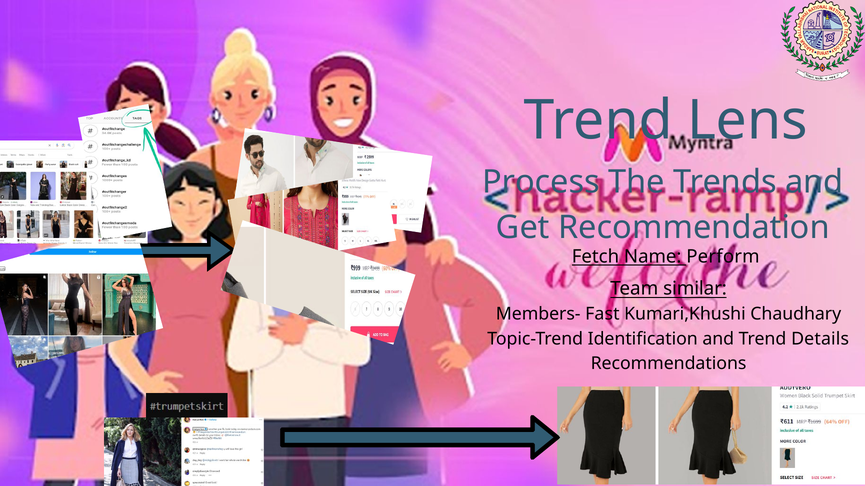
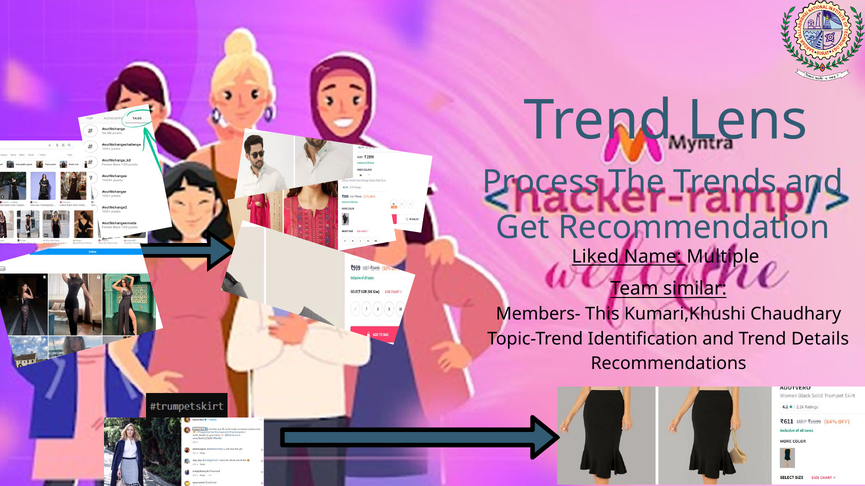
Fetch: Fetch -> Liked (595, 257)
Perform: Perform -> Multiple (723, 257)
Fast: Fast -> This (602, 314)
